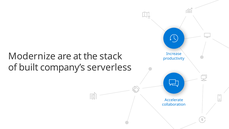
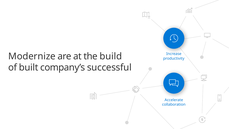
stack: stack -> build (111, 56)
serverless: serverless -> successful (109, 67)
